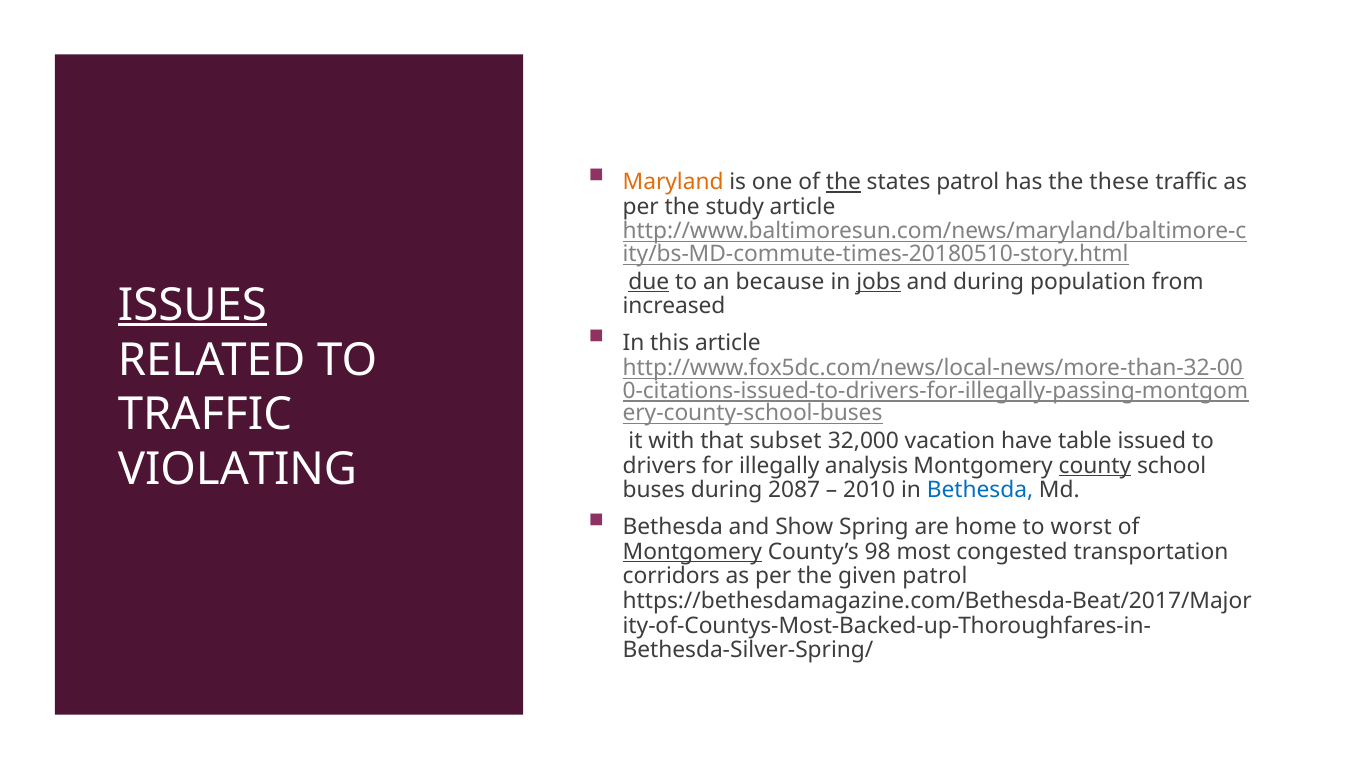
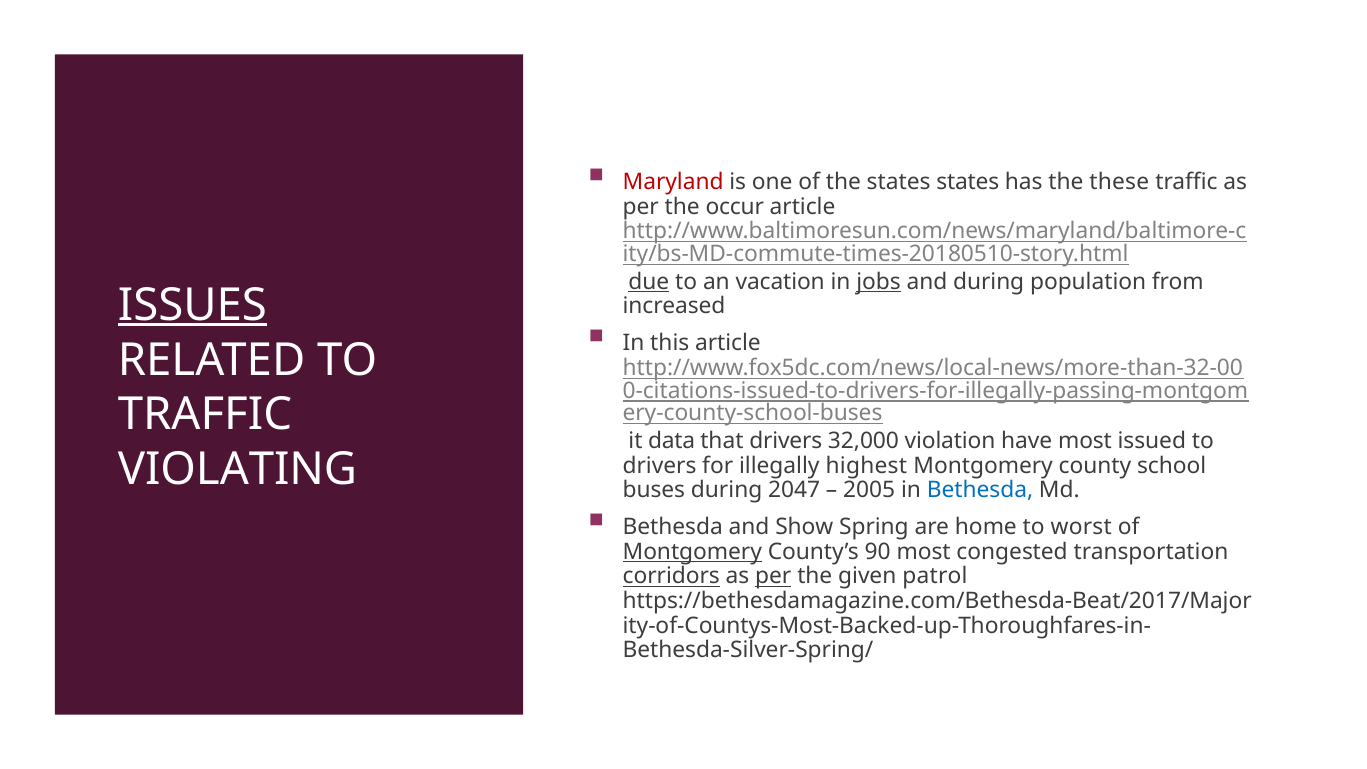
Maryland colour: orange -> red (673, 182)
the underline: present -> none (843, 182)
states patrol: patrol -> states (968, 182)
study: study -> occur (735, 207)
because: because -> vacation (780, 282)
with: with -> data (672, 441)
that subset: subset -> drivers (786, 441)
vacation: vacation -> violation (950, 441)
have table: table -> most (1085, 441)
analysis: analysis -> highest (866, 466)
county underline: present -> none (1095, 466)
2087: 2087 -> 2047 (794, 490)
2010: 2010 -> 2005 (869, 490)
98: 98 -> 90 (878, 552)
corridors underline: none -> present (671, 577)
per underline: none -> present (773, 577)
